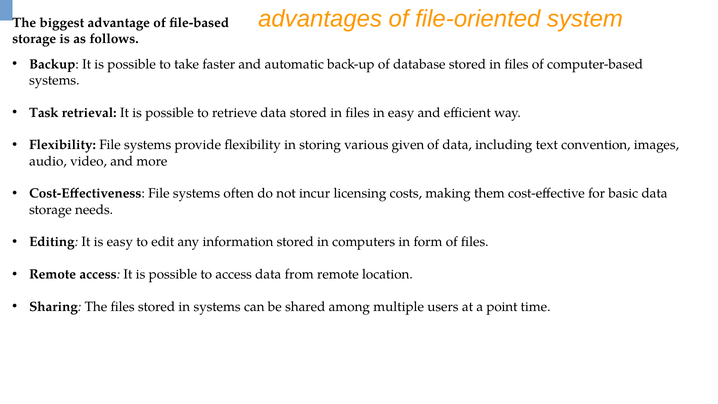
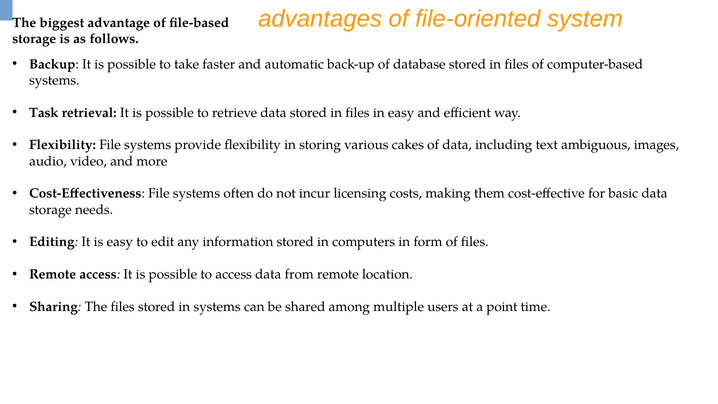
given: given -> cakes (408, 145)
convention: convention -> ambiguous (596, 145)
